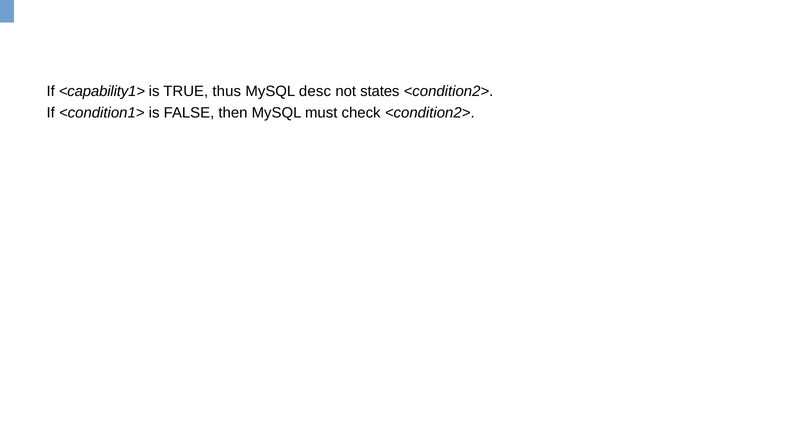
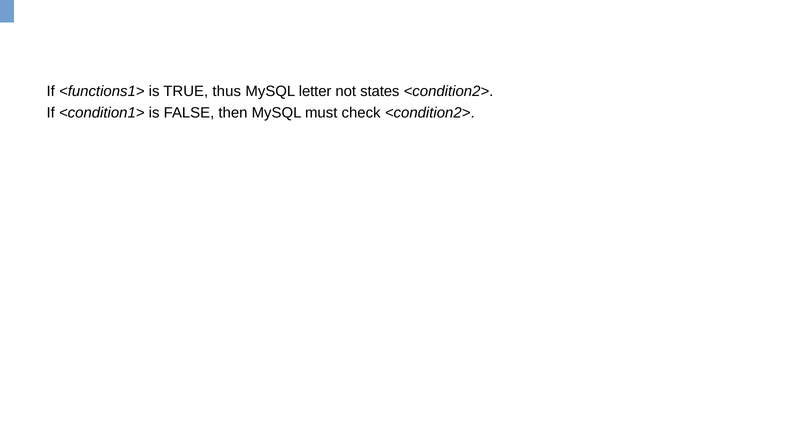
<capability1>: <capability1> -> <functions1> (102, 91)
desc: desc -> letter (315, 91)
